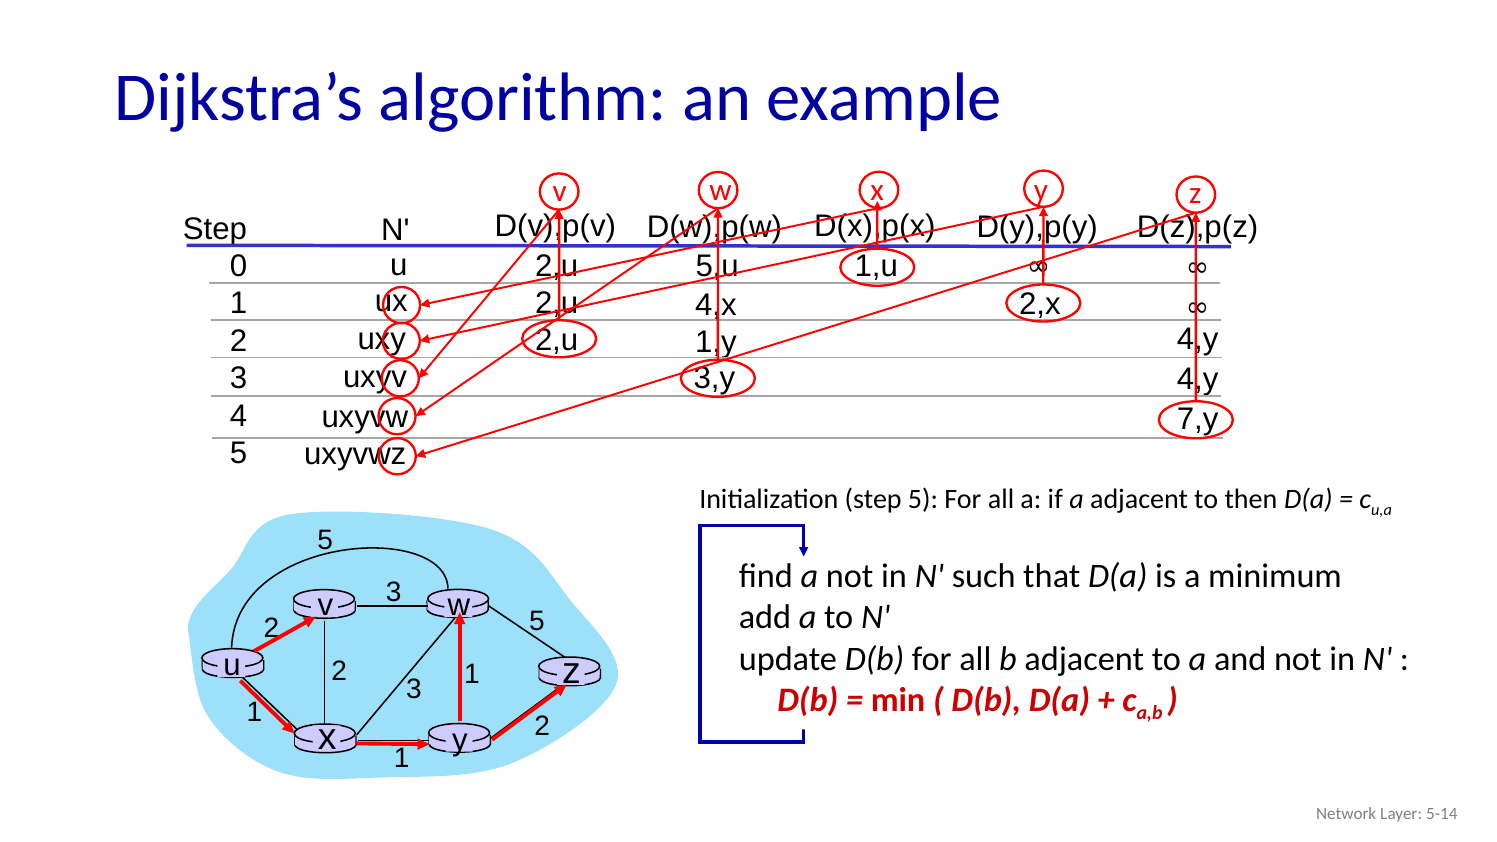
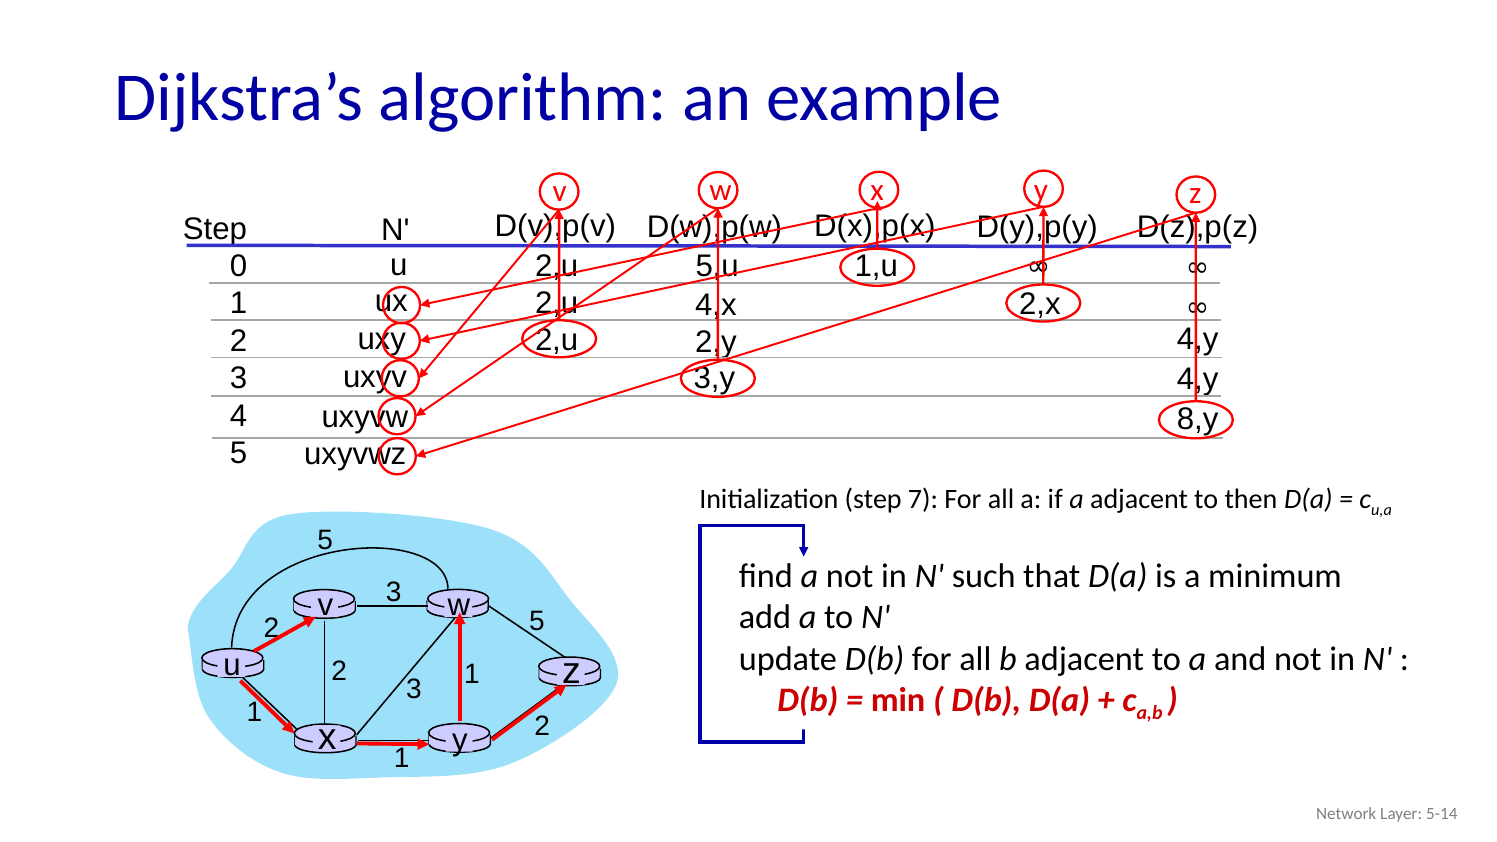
1,y: 1,y -> 2,y (716, 343)
7,y: 7,y -> 8,y (1198, 419)
step 5: 5 -> 7 (923, 499)
